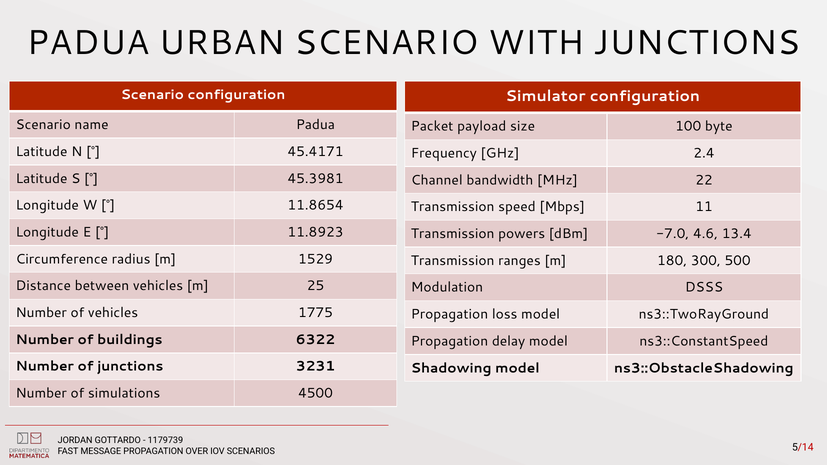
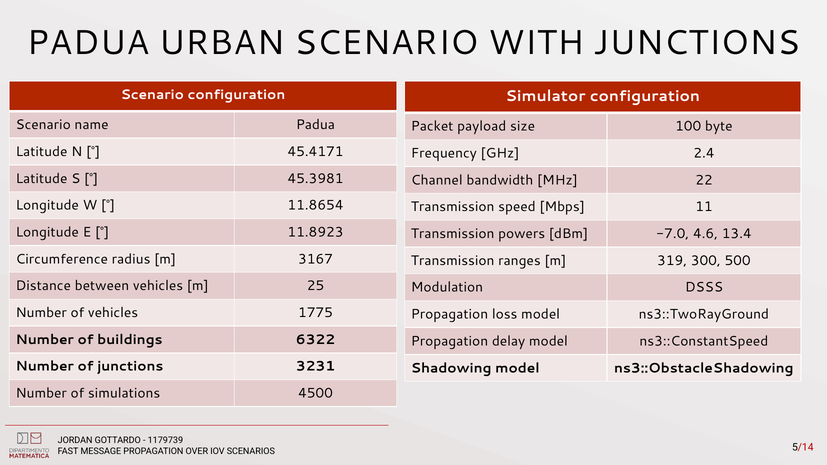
1529: 1529 -> 3167 (316, 259)
180: 180 -> 319 (672, 261)
